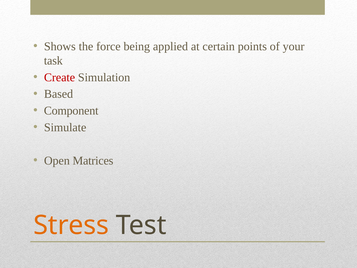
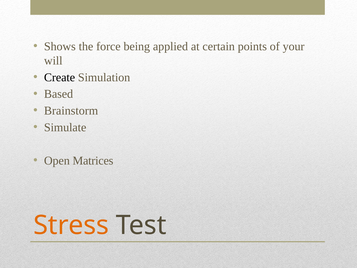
task: task -> will (53, 61)
Create colour: red -> black (60, 77)
Component: Component -> Brainstorm (71, 111)
